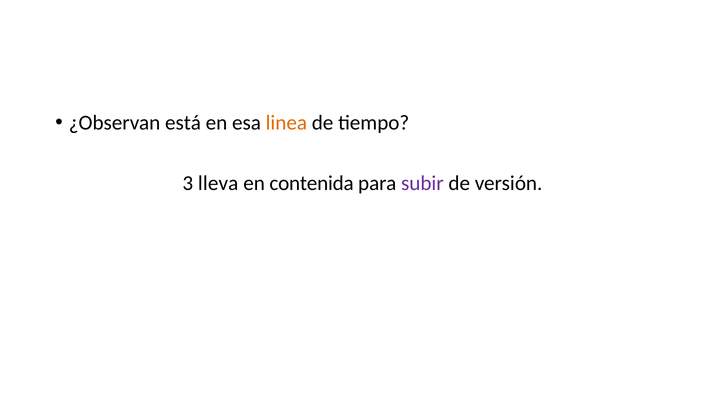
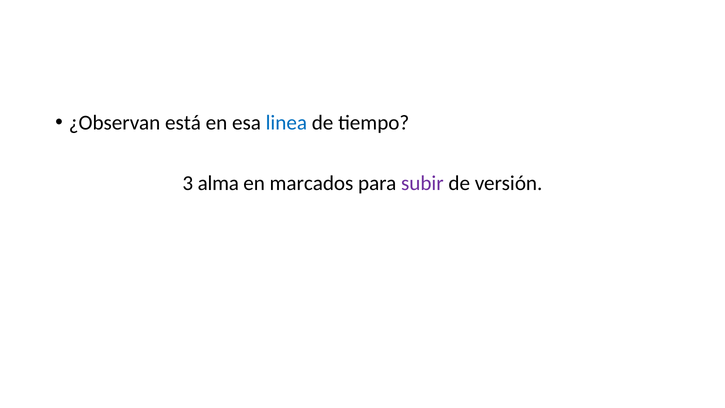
linea colour: orange -> blue (286, 123)
lleva: lleva -> alma (218, 183)
contenida: contenida -> marcados (311, 183)
